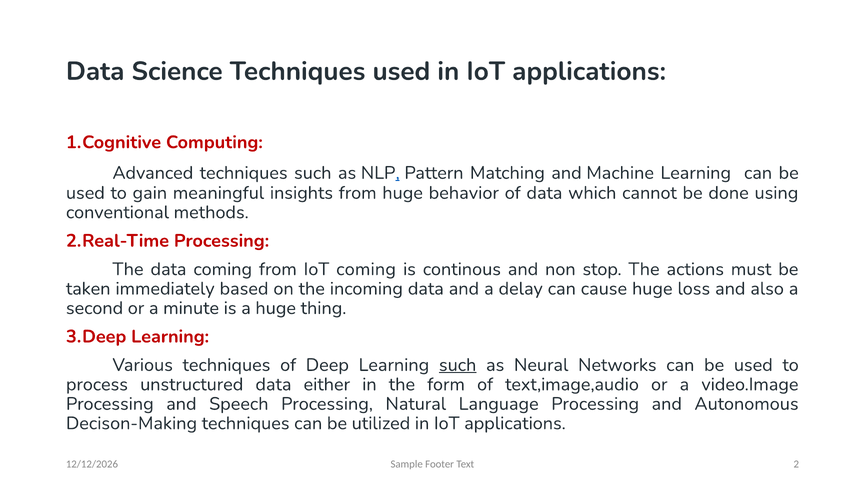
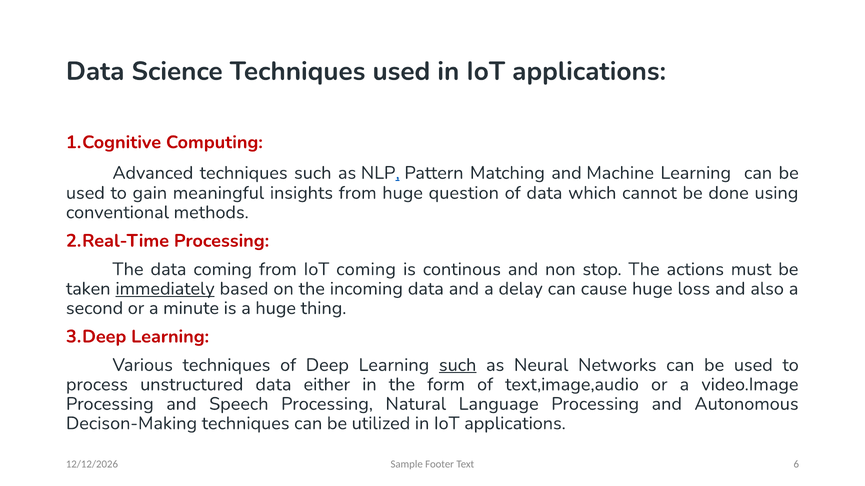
behavior: behavior -> question (464, 193)
immediately underline: none -> present (165, 289)
2: 2 -> 6 (796, 465)
